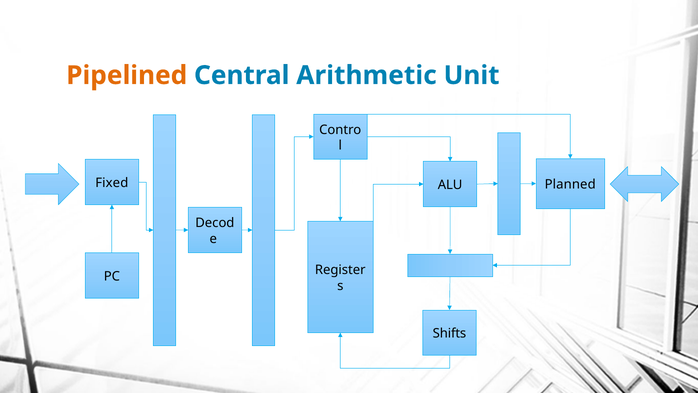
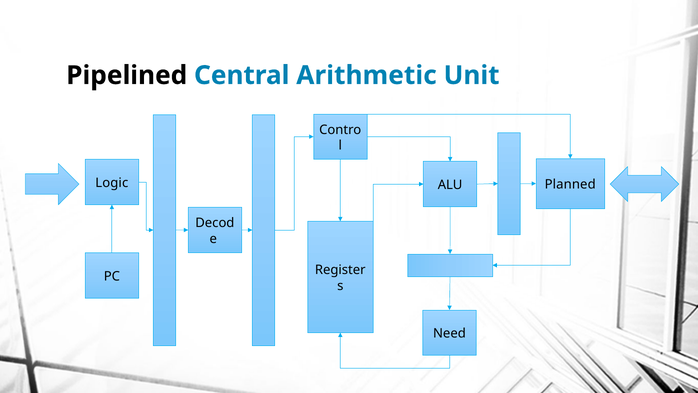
Pipelined colour: orange -> black (127, 75)
Fixed: Fixed -> Logic (112, 183)
Shifts: Shifts -> Need (449, 333)
